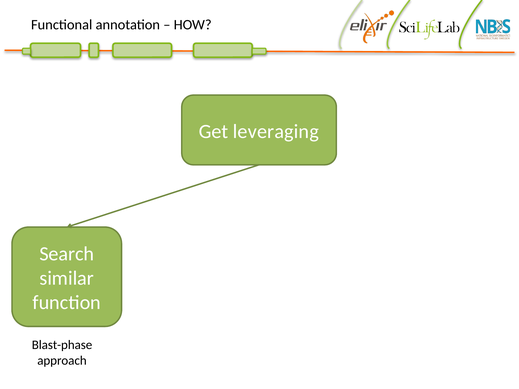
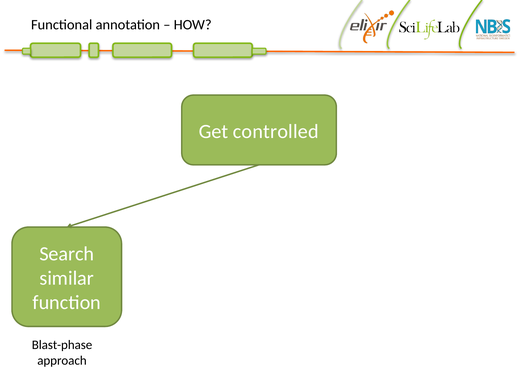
leveraging: leveraging -> controlled (276, 131)
